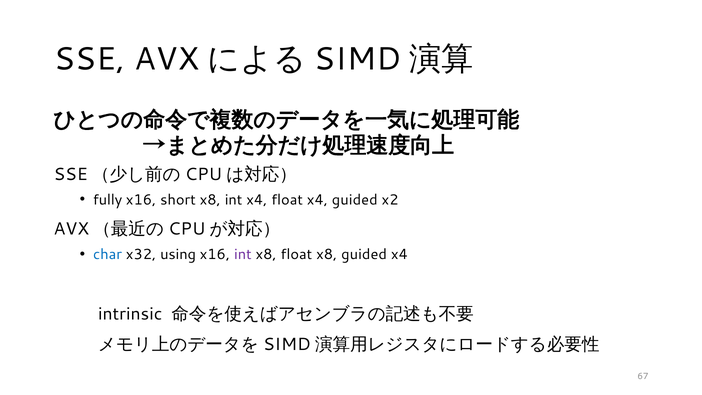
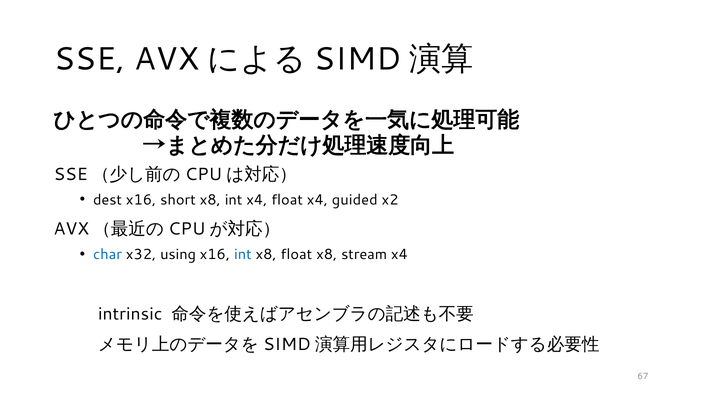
fully: fully -> dest (108, 200)
int colour: purple -> blue (243, 254)
x8 guided: guided -> stream (364, 254)
